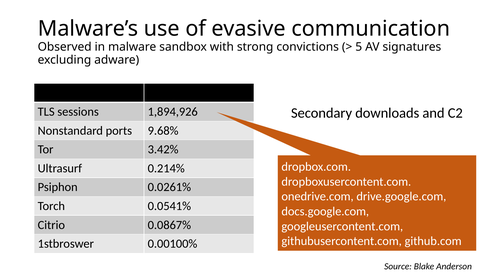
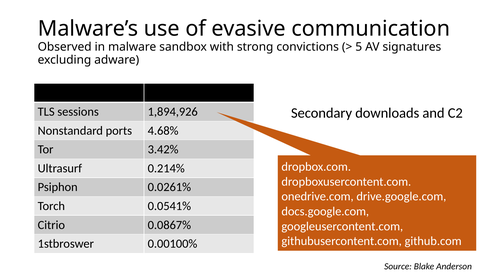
9.68%: 9.68% -> 4.68% (163, 130)
